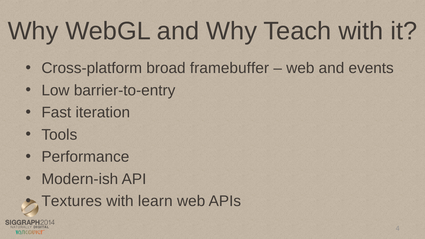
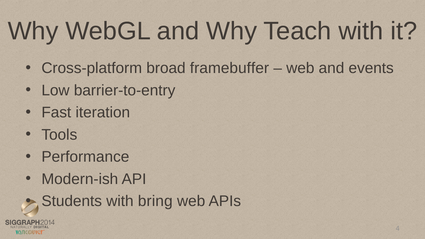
Textures: Textures -> Students (72, 201)
learn: learn -> bring (155, 201)
